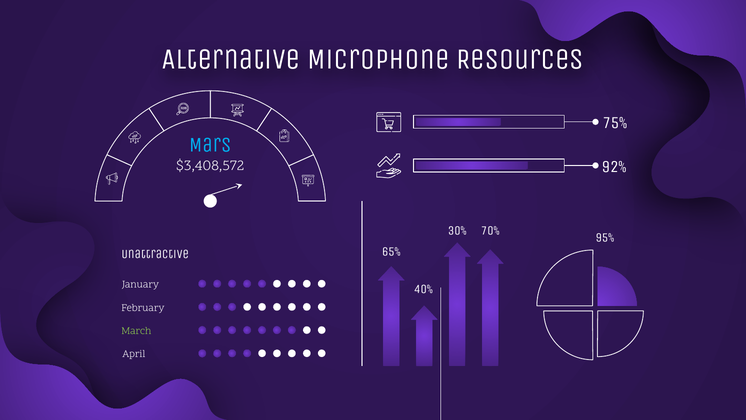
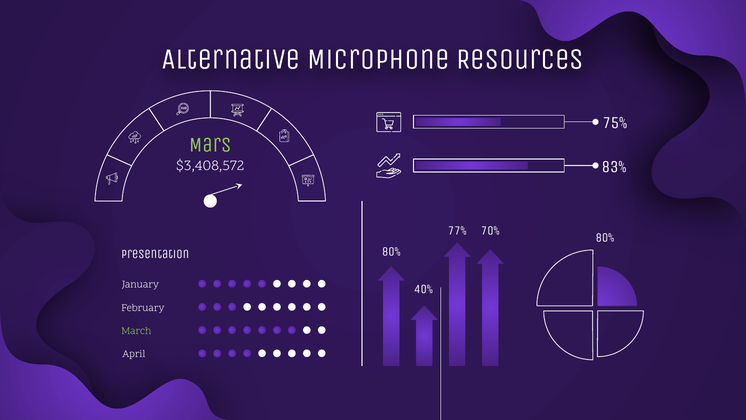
Mars colour: light blue -> light green (210, 145)
92%: 92% -> 83% (614, 166)
30%: 30% -> 77% (457, 231)
95%: 95% -> 80% (605, 238)
65%: 65% -> 80% (391, 252)
Unattractive: Unattractive -> Presentation (155, 254)
